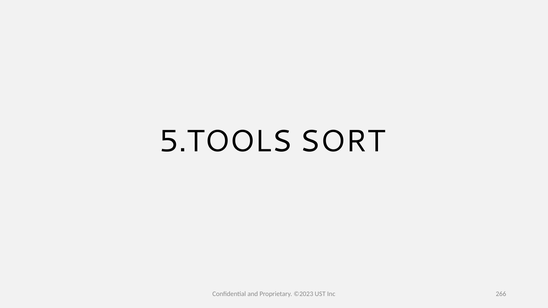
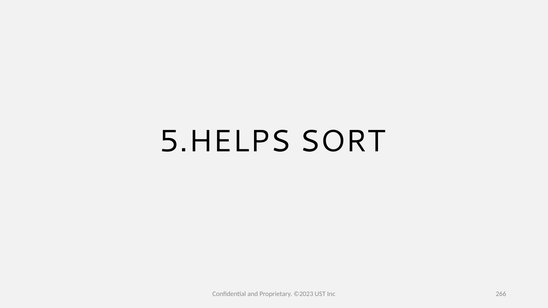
5.TOOLS: 5.TOOLS -> 5.HELPS (225, 141)
